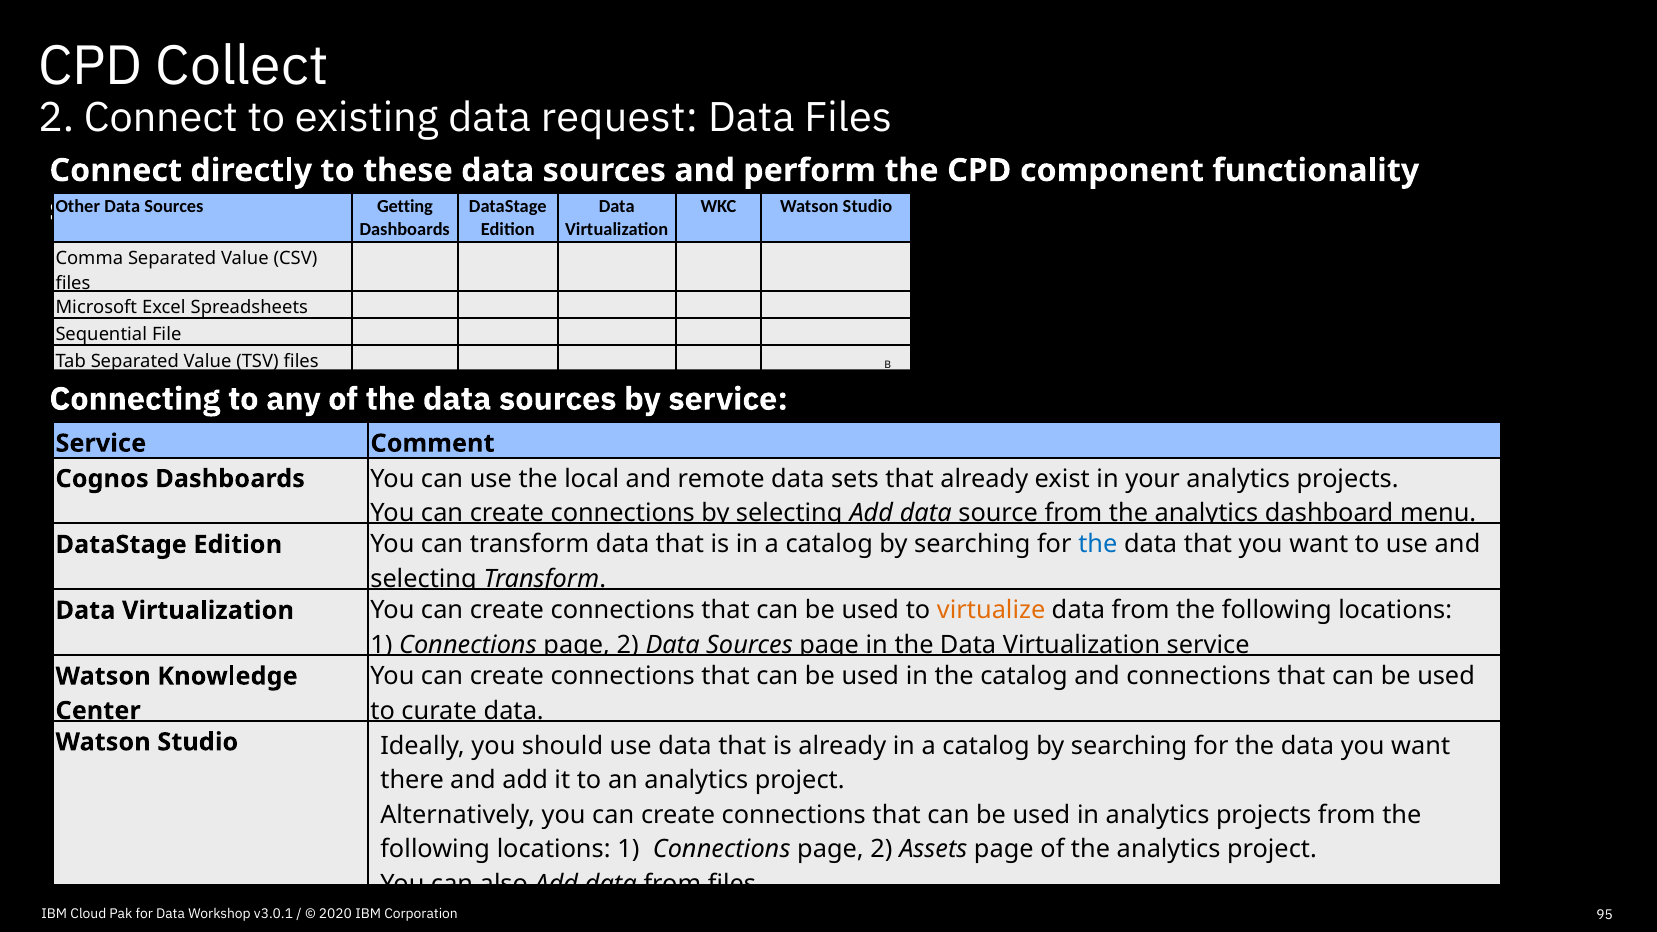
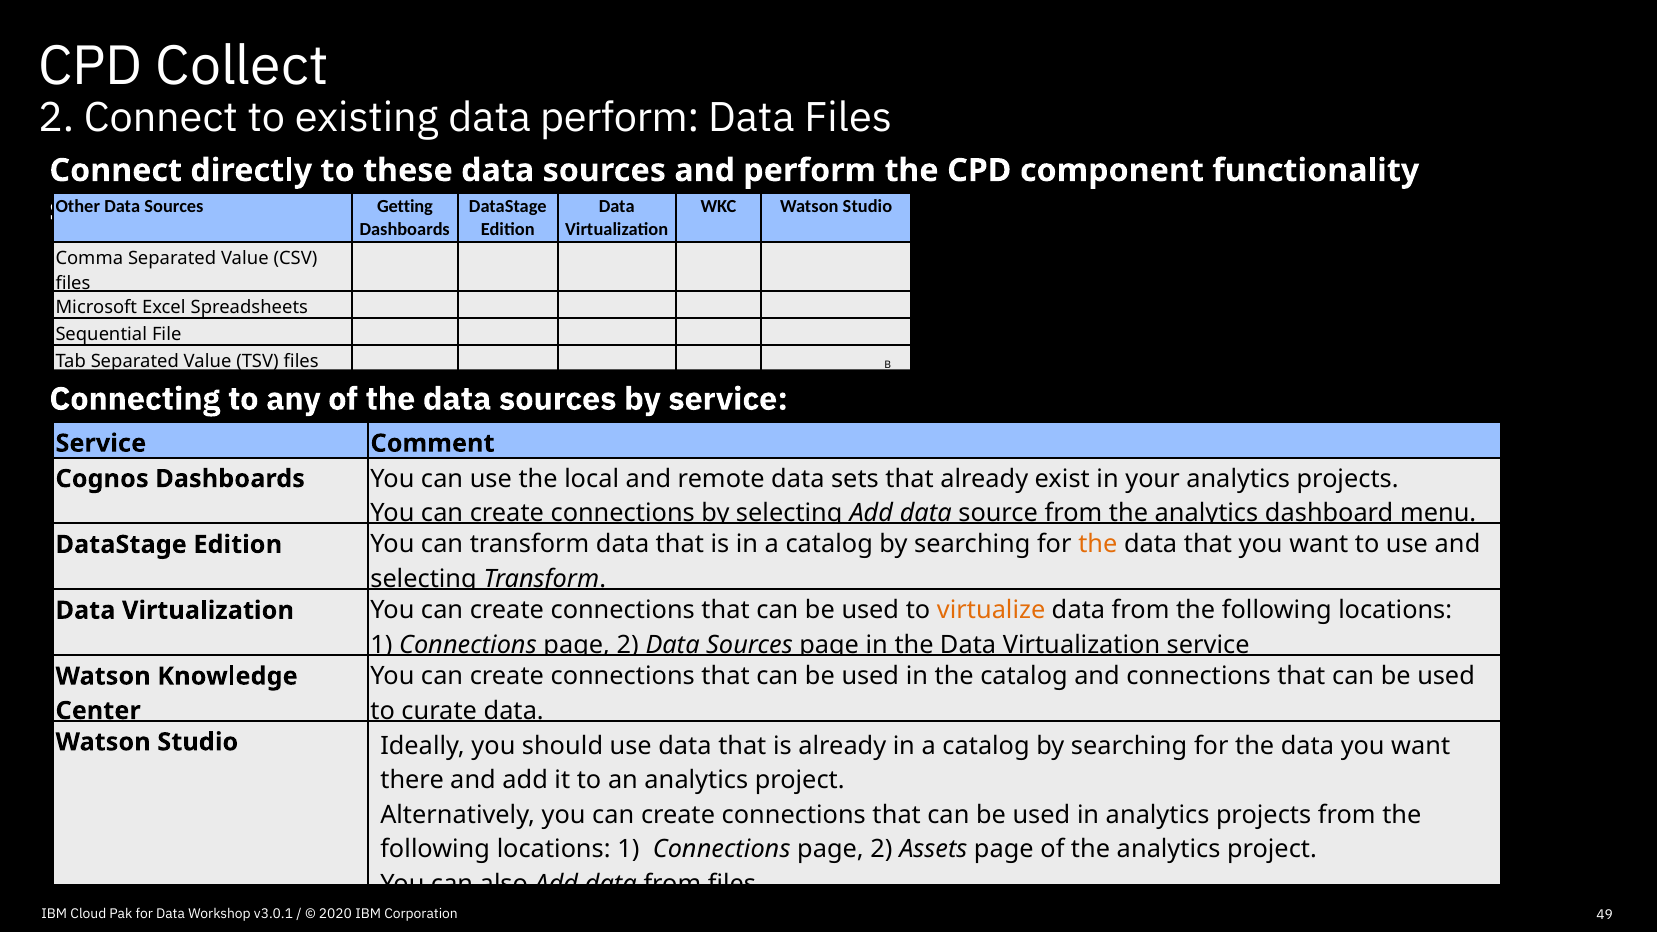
data request: request -> perform (620, 118)
the colour: blue -> orange (1098, 545)
95: 95 -> 49 (1605, 915)
